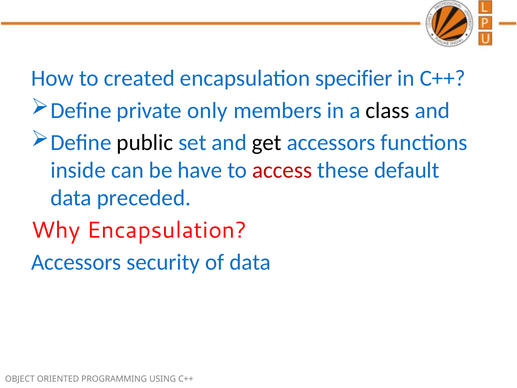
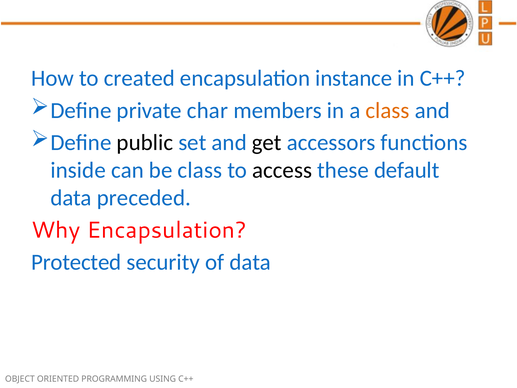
specifier: specifier -> instance (354, 78)
only: only -> char (208, 110)
class colour: black -> orange (388, 110)
be have: have -> class (200, 170)
access colour: red -> black (282, 170)
Accessors: Accessors -> Protected (76, 262)
